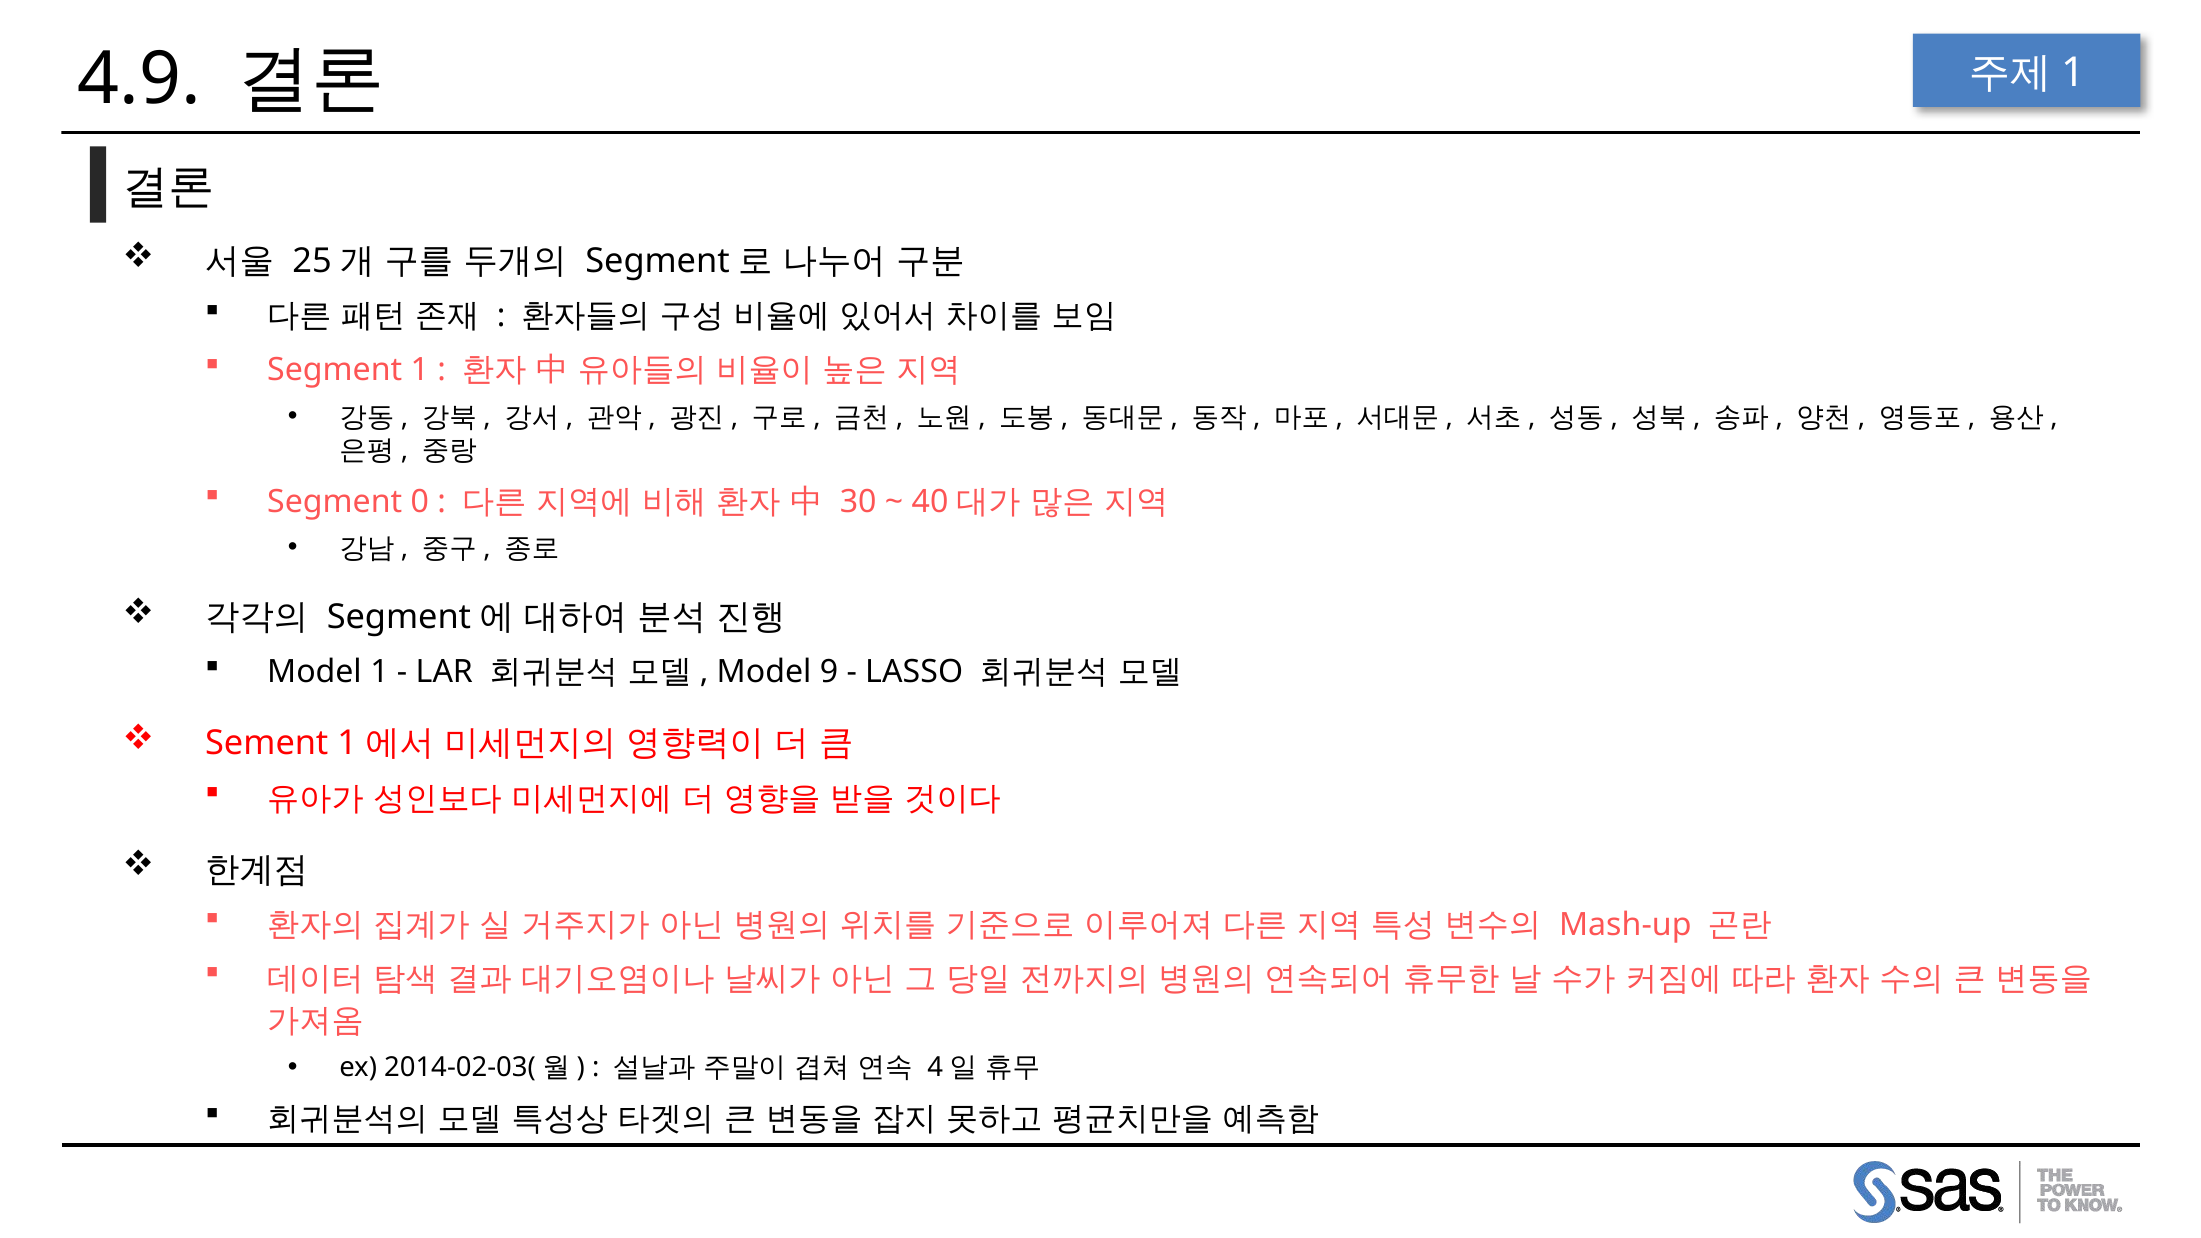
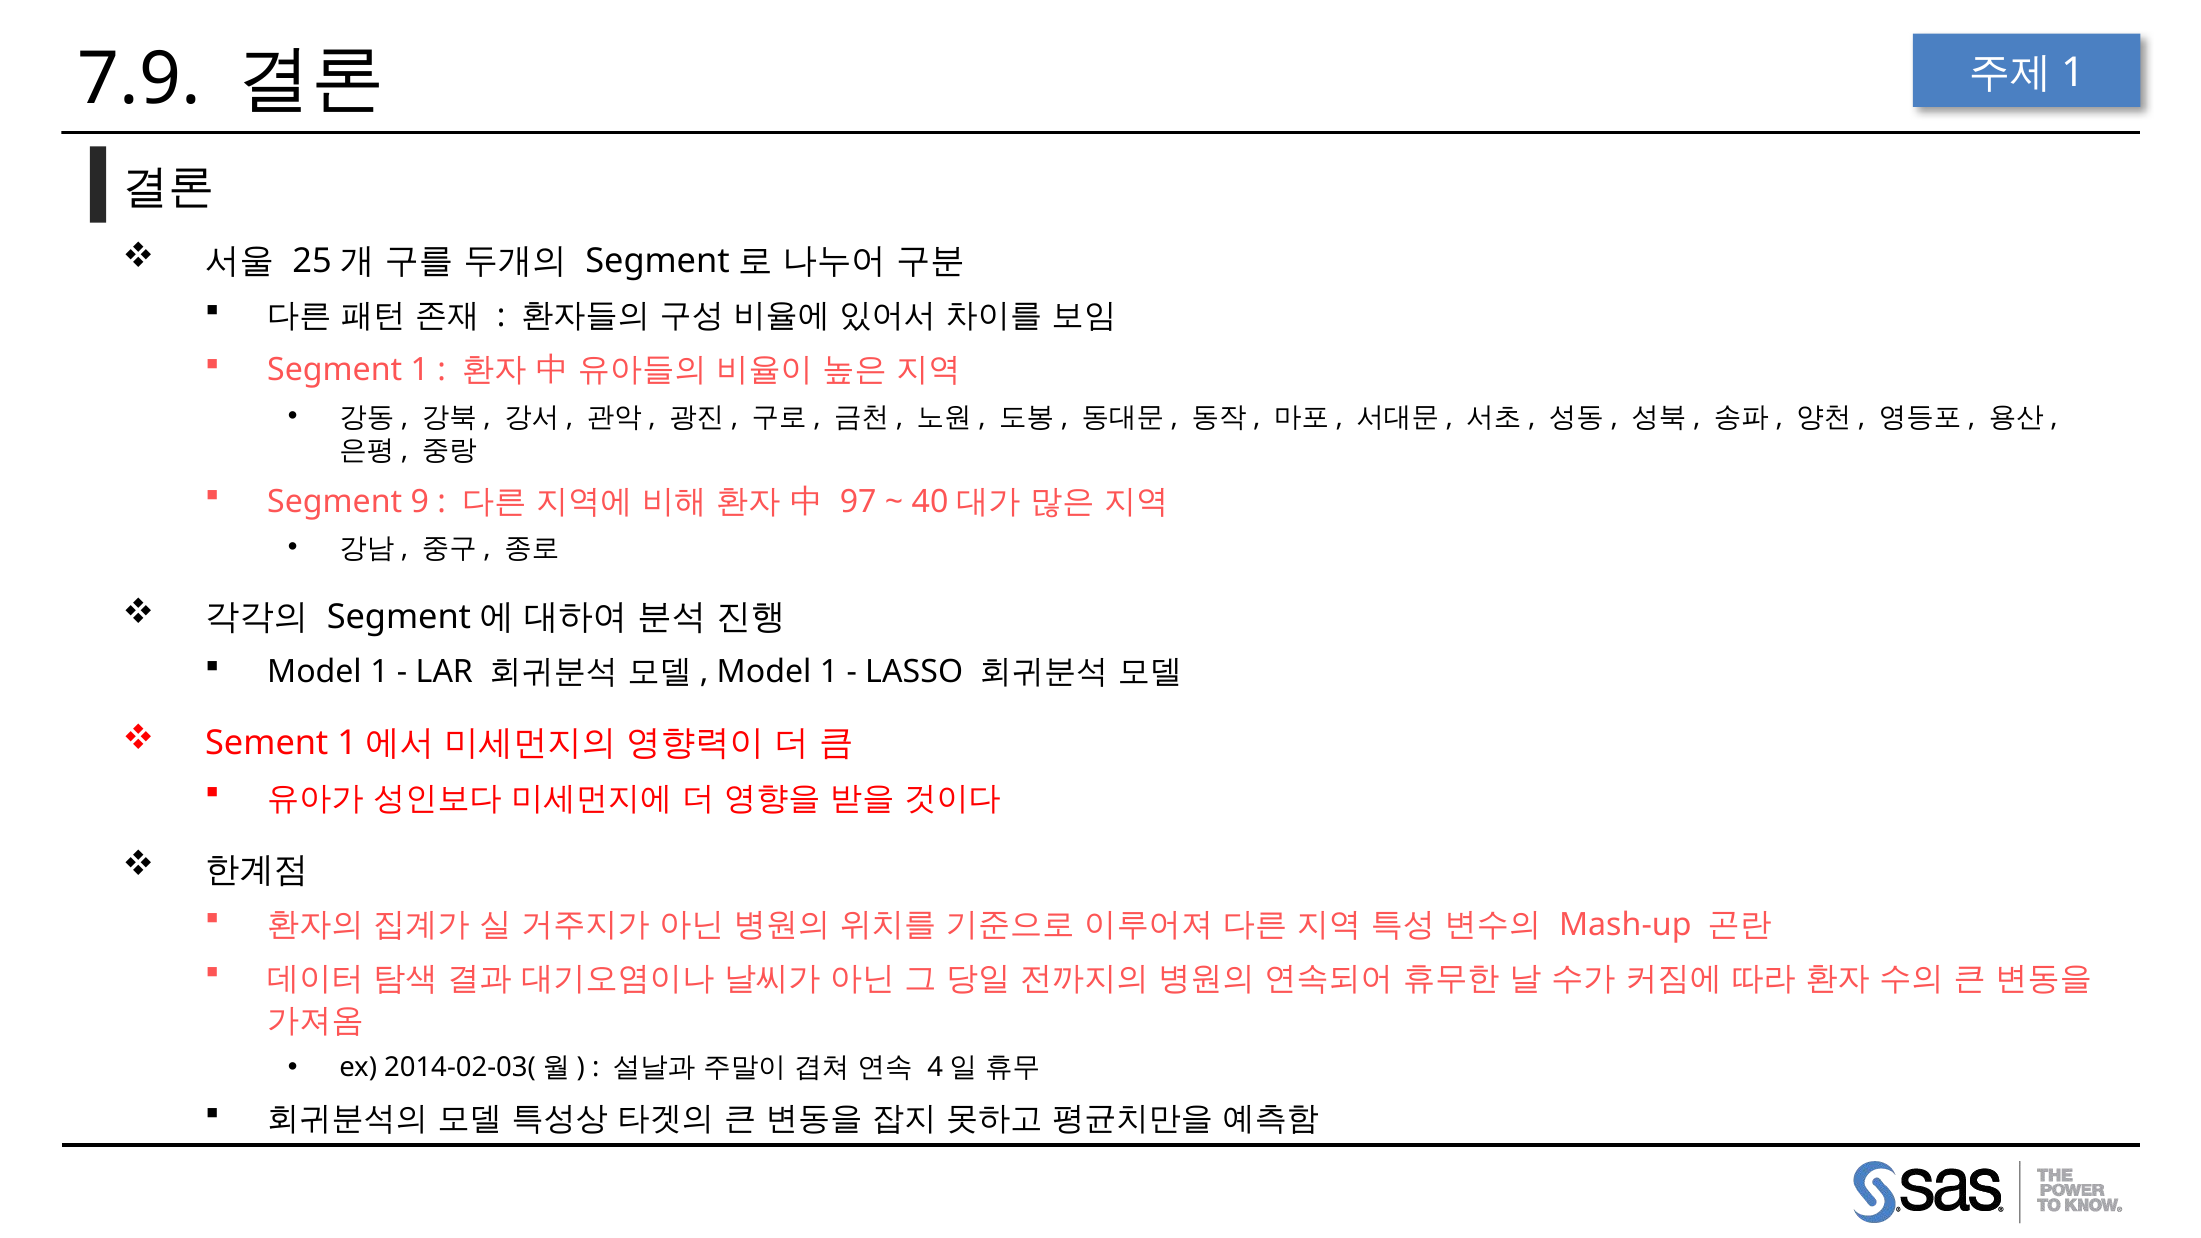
4.9: 4.9 -> 7.9 (140, 79)
0: 0 -> 9 (420, 501)
30: 30 -> 97 (858, 501)
9: 9 -> 1 (829, 672)
